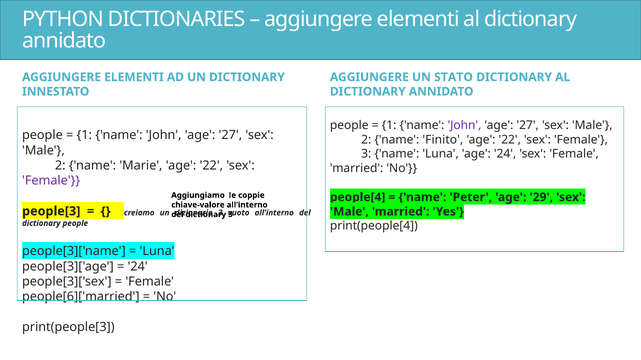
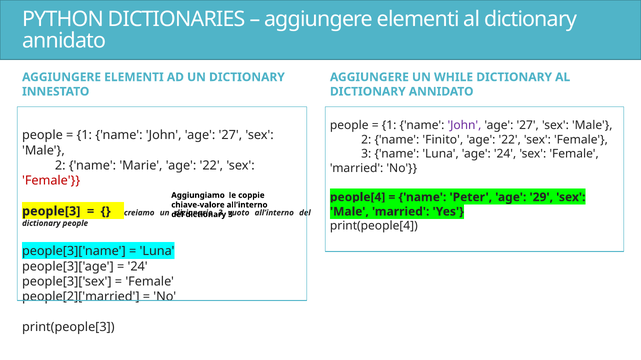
STATO: STATO -> WHILE (454, 77)
Female colour: purple -> red (51, 181)
people[6]['married: people[6]['married -> people[2]['married (81, 297)
